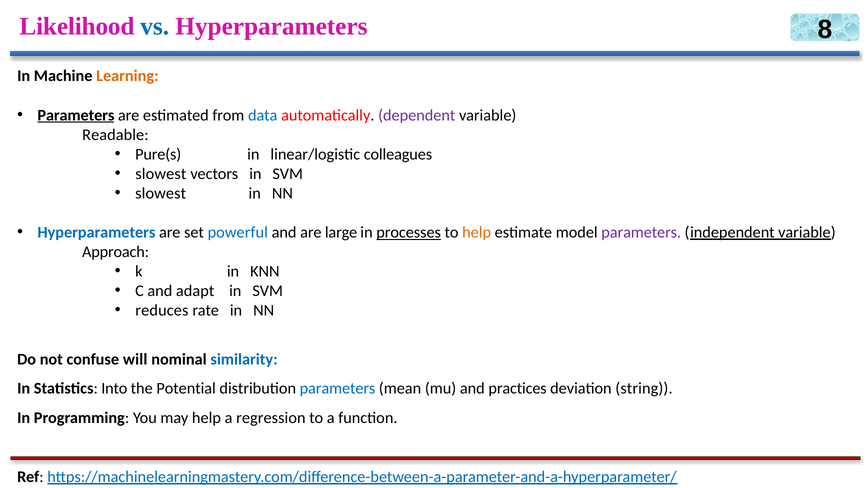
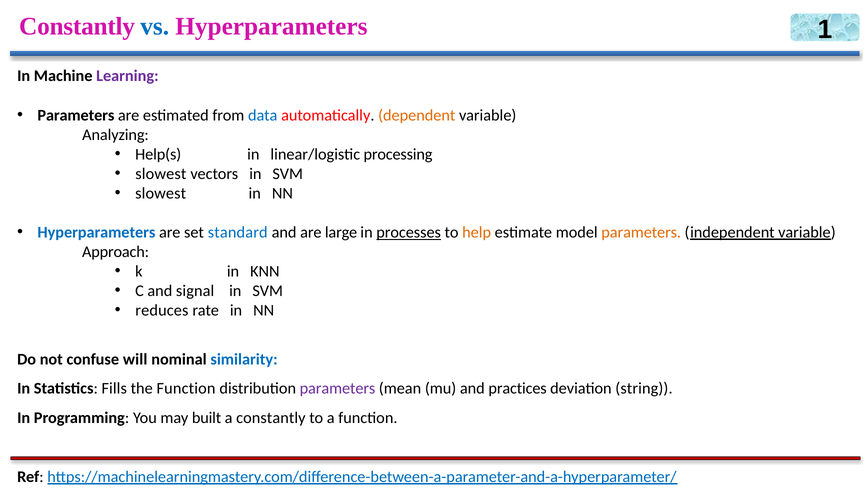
Likelihood: Likelihood -> Constantly (77, 26)
8: 8 -> 1 (825, 29)
Learning colour: orange -> purple (127, 76)
Parameters underline: present -> none (76, 115)
dependent colour: purple -> orange (417, 115)
Readable: Readable -> Analyzing (116, 135)
Pure(s: Pure(s -> Help(s (158, 154)
colleagues: colleagues -> processing (398, 154)
powerful: powerful -> standard (238, 232)
parameters colour: purple -> orange (641, 232)
adapt: adapt -> signal (195, 291)
Into: Into -> Fills (114, 389)
the Potential: Potential -> Function (186, 389)
parameters colour: blue -> purple (337, 389)
may help: help -> built (207, 418)
a regression: regression -> constantly (271, 418)
